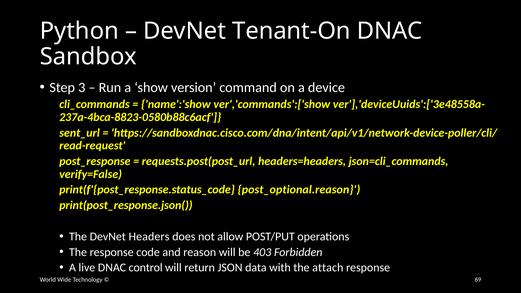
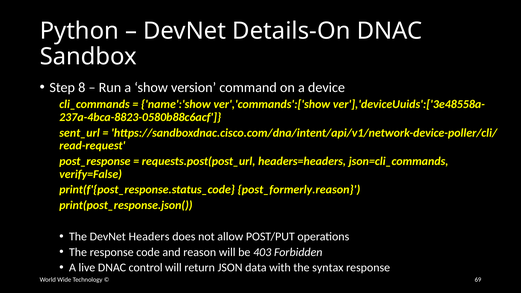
Tenant-On: Tenant-On -> Details-On (291, 31)
3: 3 -> 8 (82, 87)
post_optional.reason: post_optional.reason -> post_formerly.reason (299, 190)
attach: attach -> syntax (328, 268)
